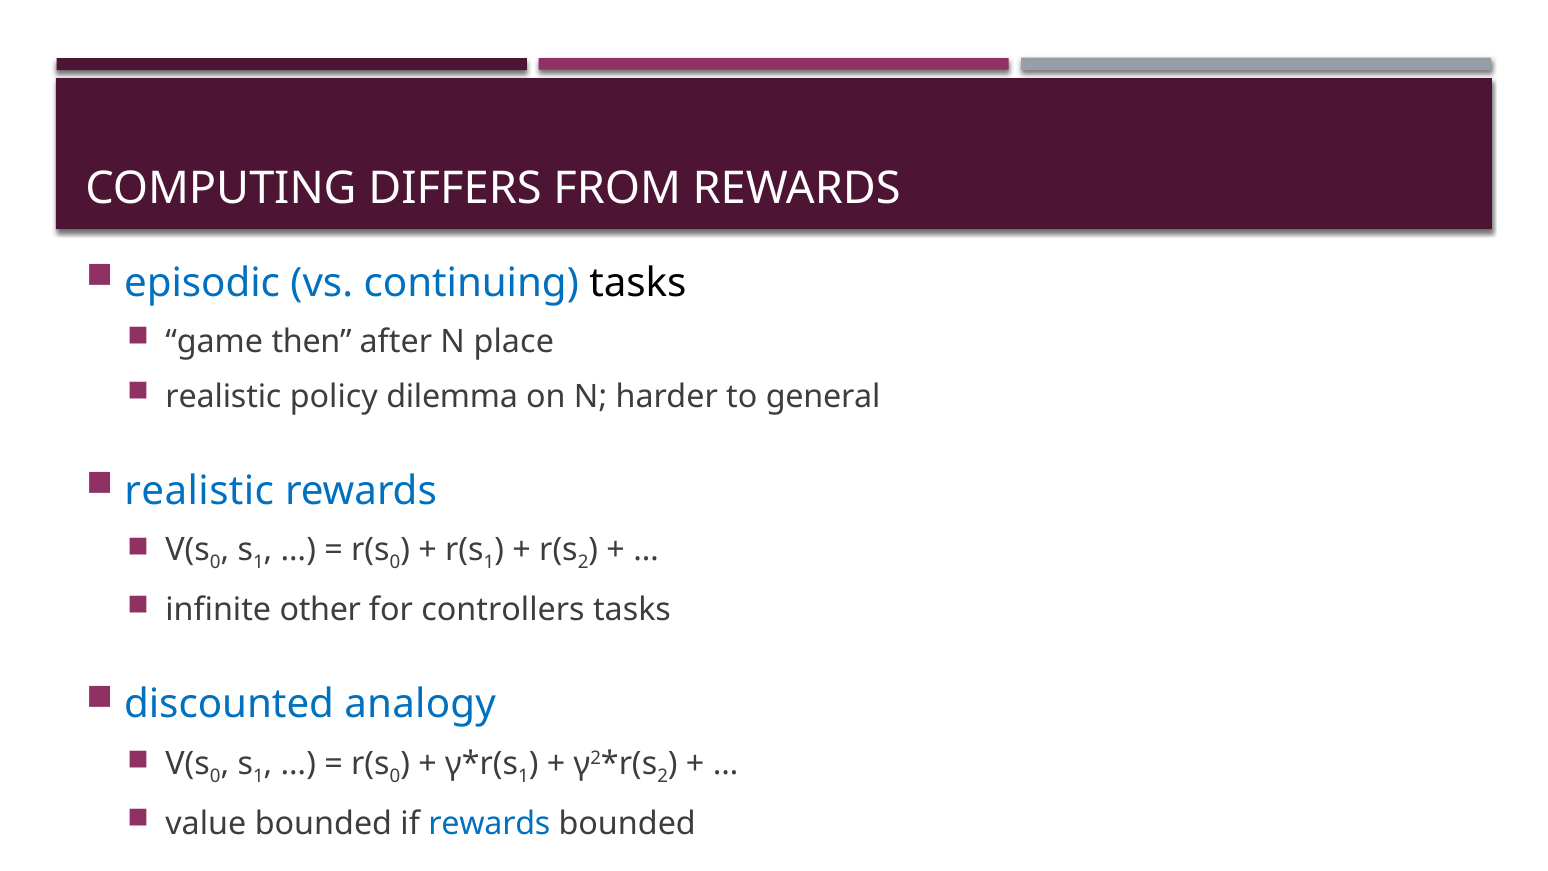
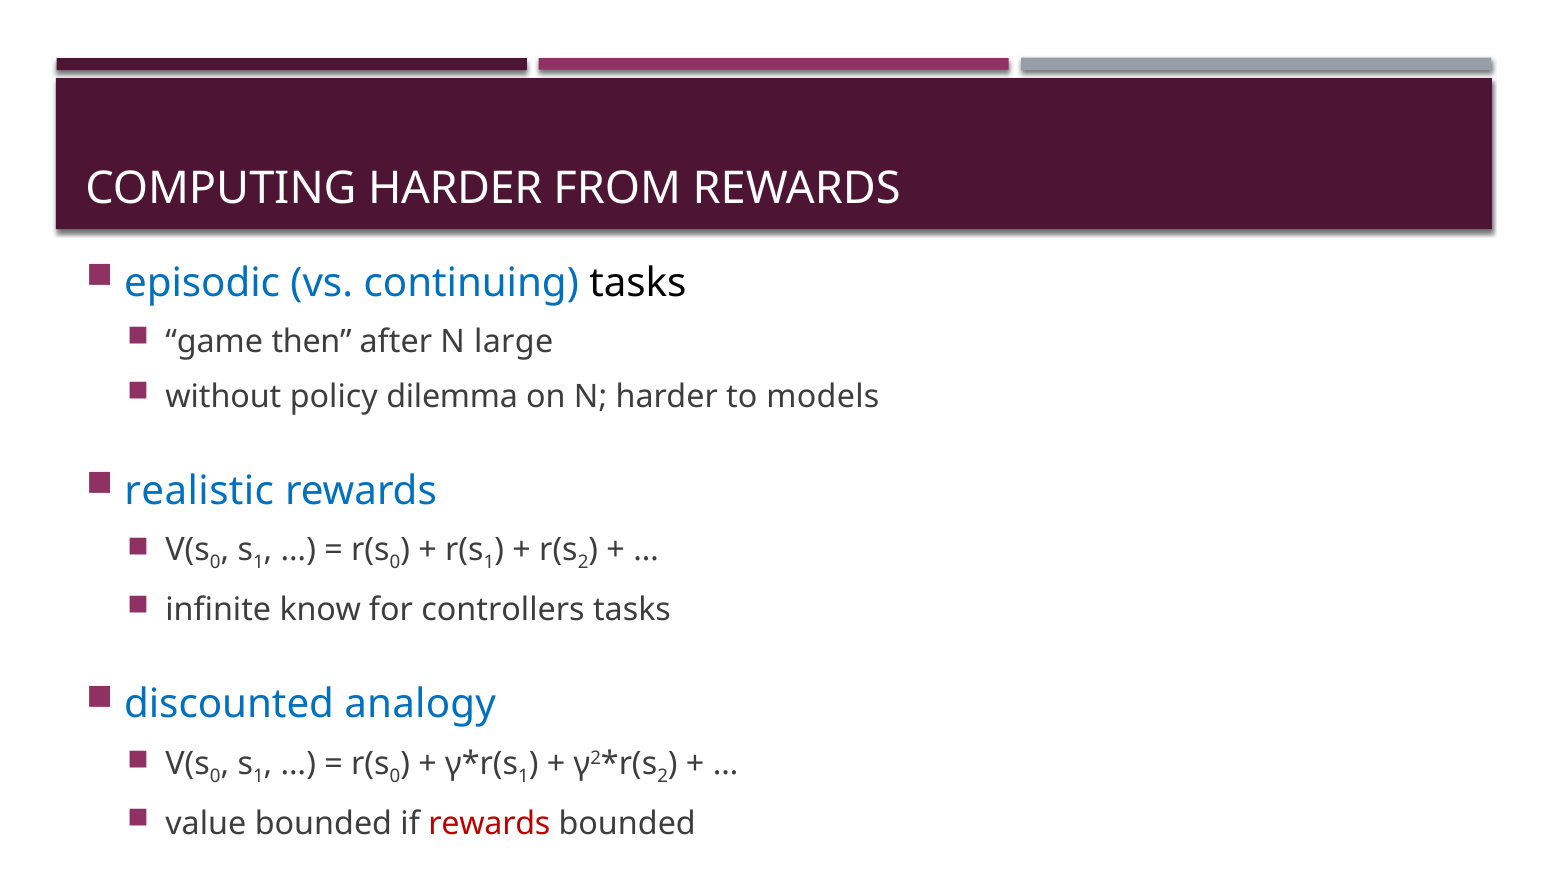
COMPUTING DIFFERS: DIFFERS -> HARDER (455, 188)
place: place -> large (514, 342)
realistic: realistic -> without (223, 397)
general: general -> models (823, 397)
other: other -> know (320, 610)
rewards colour: blue -> red (489, 823)
